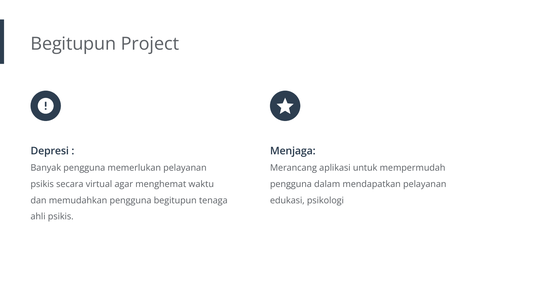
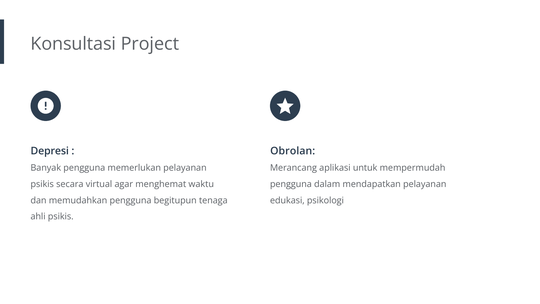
Begitupun: Begitupun -> Konsultasi (73, 44)
Menjaga: Menjaga -> Obrolan (293, 151)
